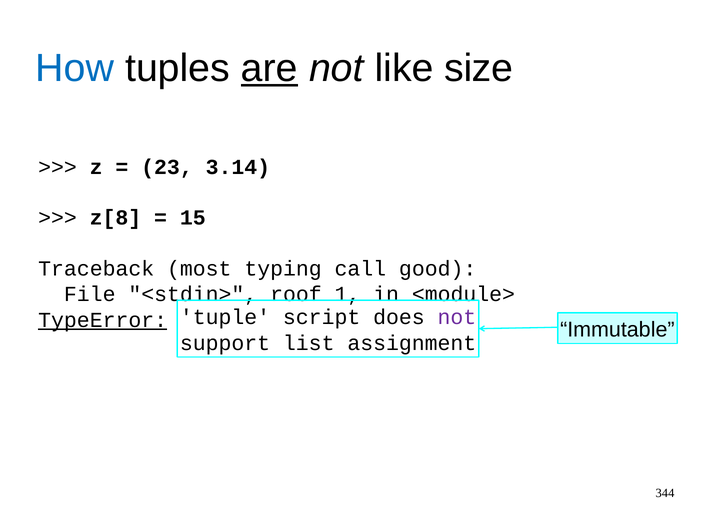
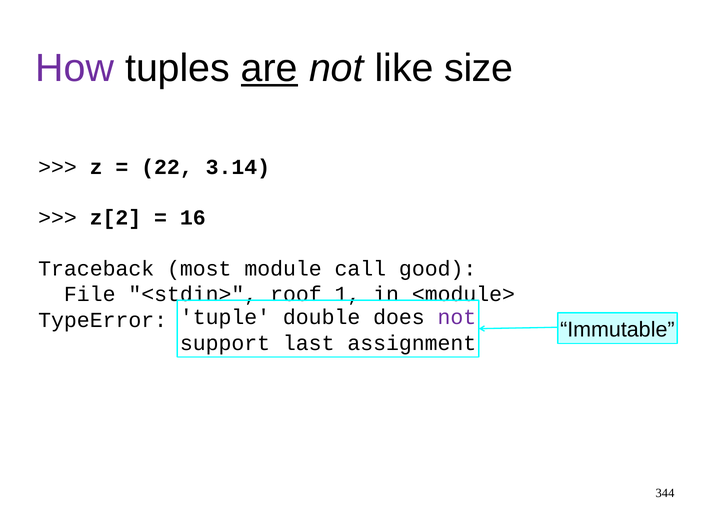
How colour: blue -> purple (75, 68)
23: 23 -> 22 (167, 167)
z[8: z[8 -> z[2 (115, 218)
15: 15 -> 16 (193, 218)
typing: typing -> module (283, 269)
TypeError underline: present -> none (103, 320)
script: script -> double (322, 318)
list: list -> last (309, 343)
